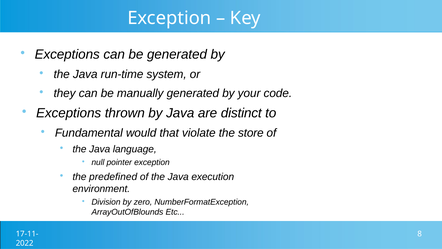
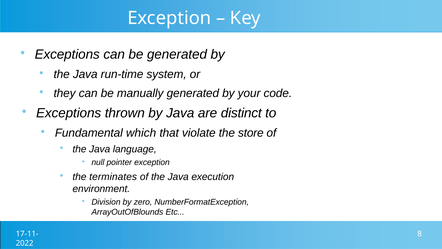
would: would -> which (141, 133)
predefined: predefined -> terminates (113, 177)
